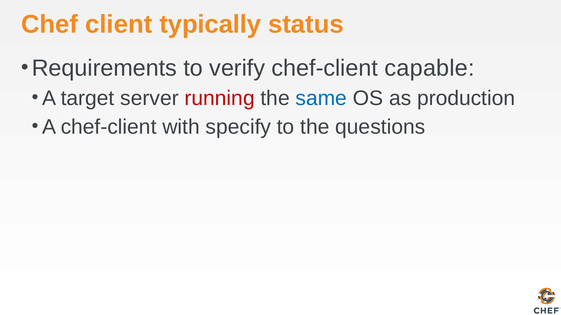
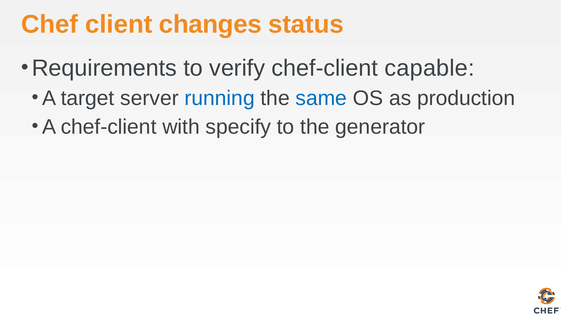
typically: typically -> changes (210, 24)
running colour: red -> blue (220, 98)
questions: questions -> generator (380, 127)
